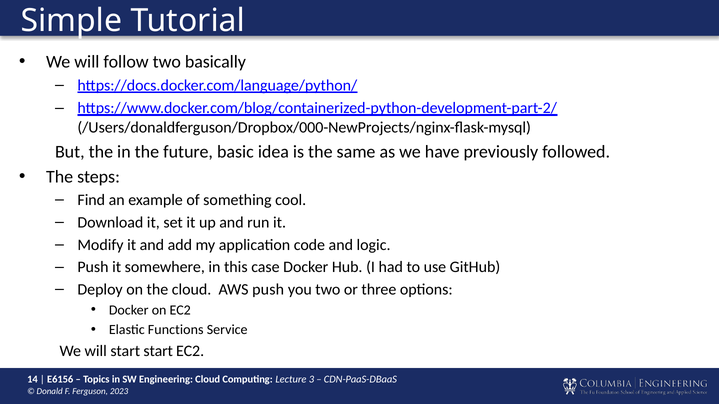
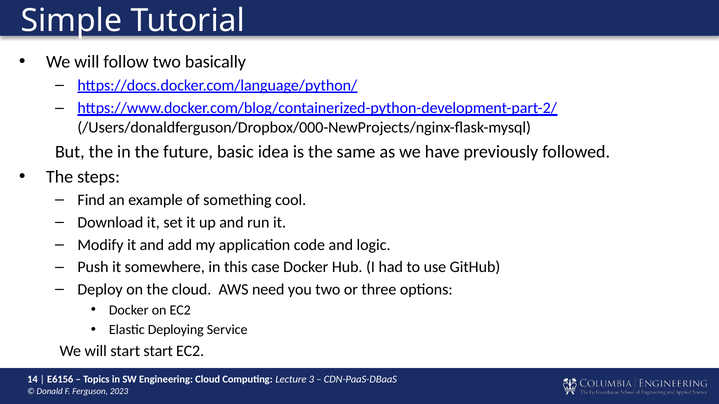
AWS push: push -> need (268, 290)
Functions: Functions -> Deploying (176, 330)
